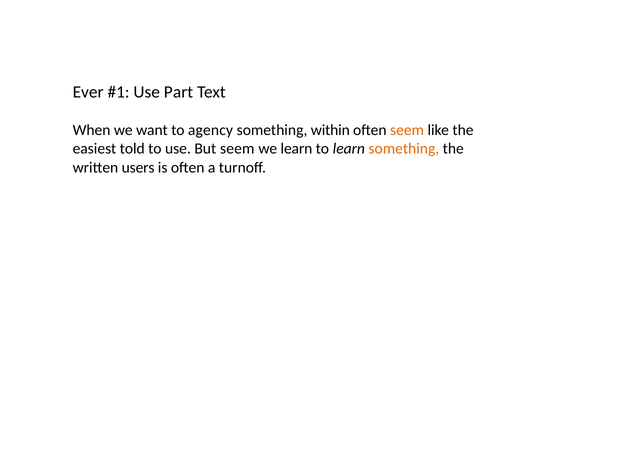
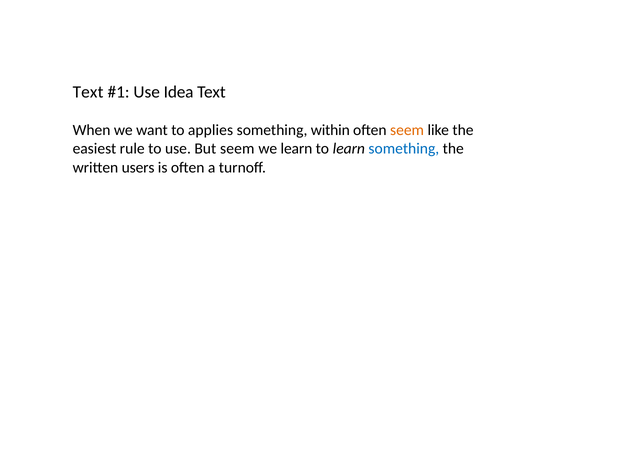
Ever: Ever -> Text (88, 92)
Part: Part -> Idea (179, 92)
agency: agency -> applies (211, 130)
told: told -> rule (132, 149)
something colour: orange -> blue (404, 149)
